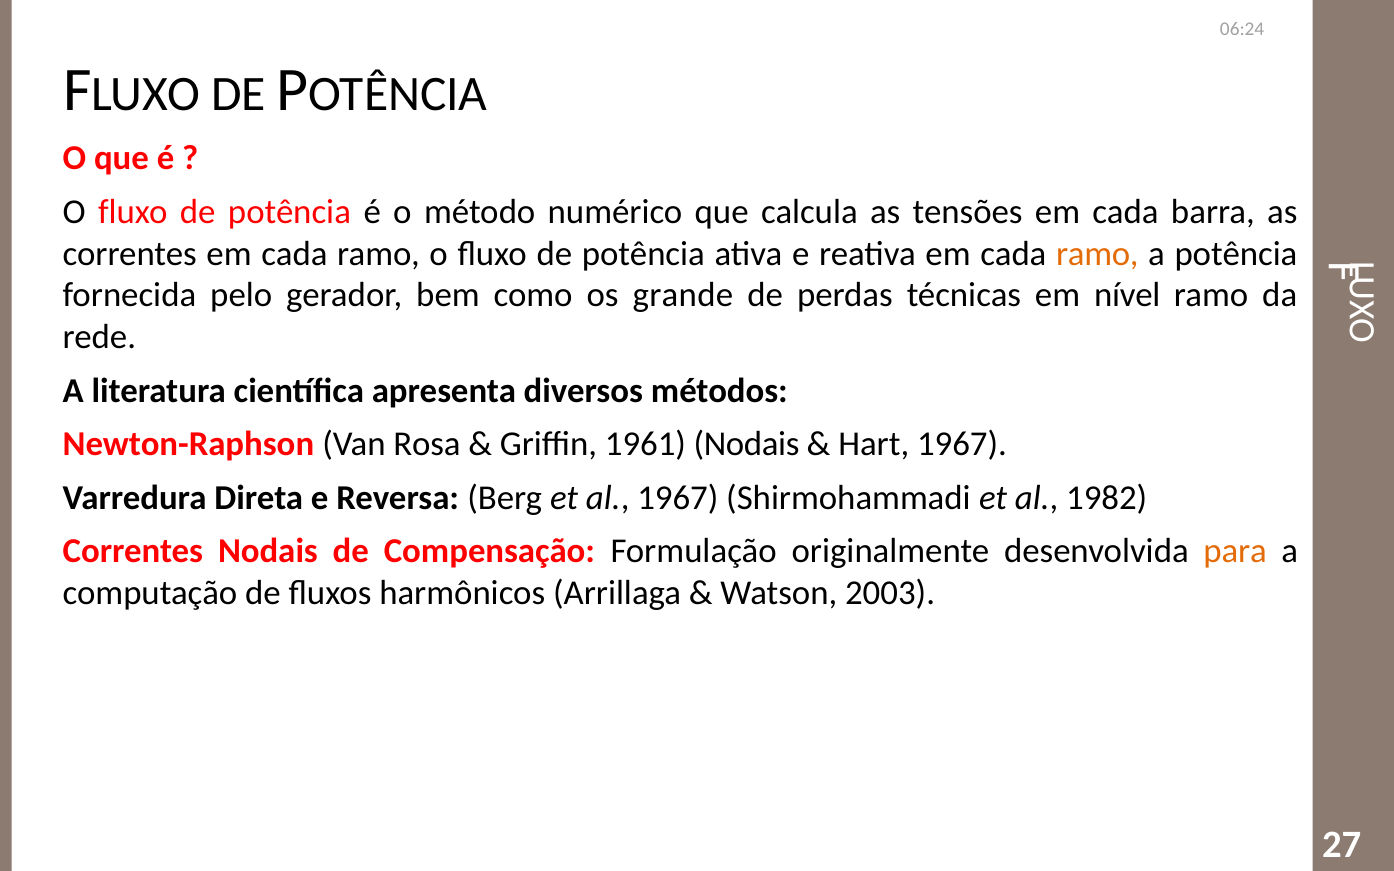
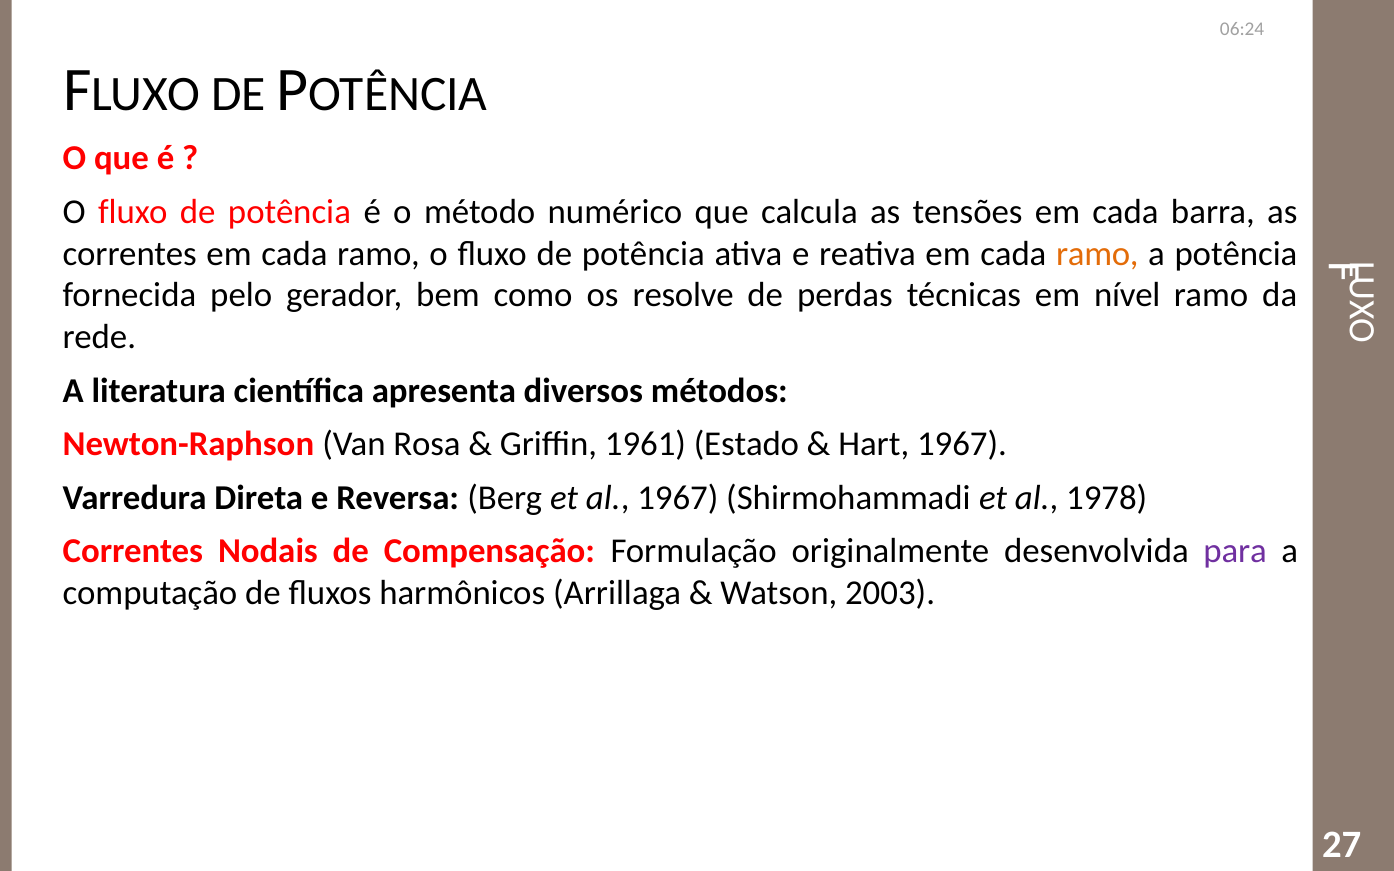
grande: grande -> resolve (683, 296)
1961 Nodais: Nodais -> Estado (746, 444)
1982: 1982 -> 1978 (1107, 498)
para colour: orange -> purple (1235, 551)
